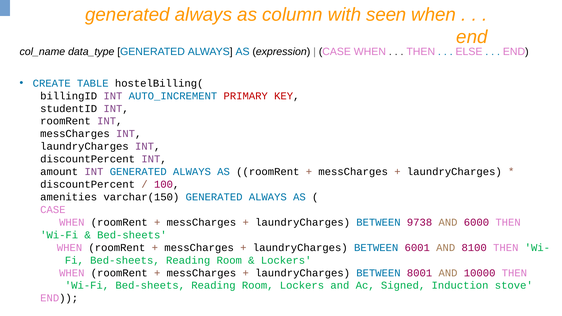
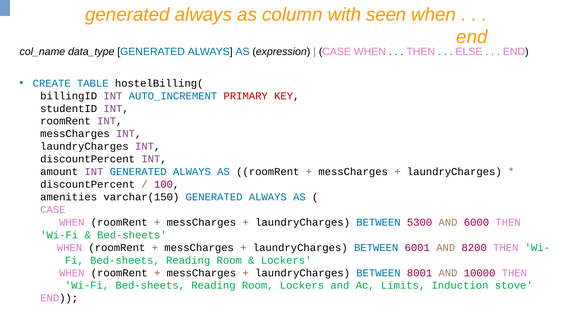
9738: 9738 -> 5300 (420, 222)
8100: 8100 -> 8200 (474, 248)
Signed: Signed -> Limits (403, 286)
